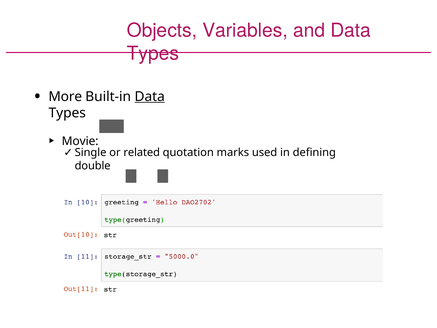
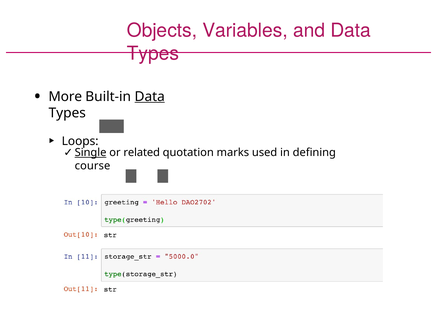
Movie: Movie -> Loops (80, 141)
Single underline: none -> present (91, 152)
double: double -> course (92, 166)
